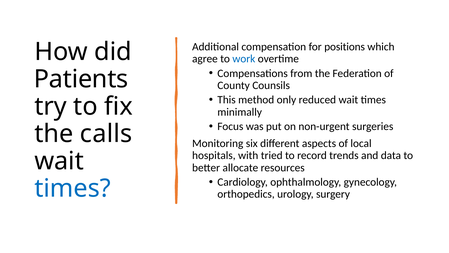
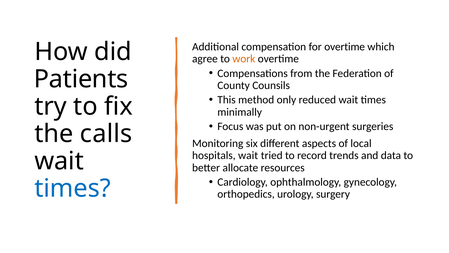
for positions: positions -> overtime (345, 47)
work colour: blue -> orange (244, 59)
hospitals with: with -> wait (248, 155)
